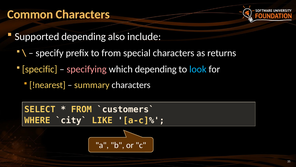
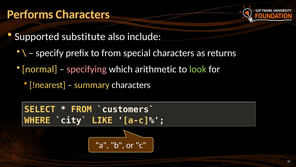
Common: Common -> Performs (30, 14)
Supported depending: depending -> substitute (83, 36)
specific: specific -> normal (40, 69)
which depending: depending -> arithmetic (156, 69)
look colour: light blue -> light green (198, 69)
